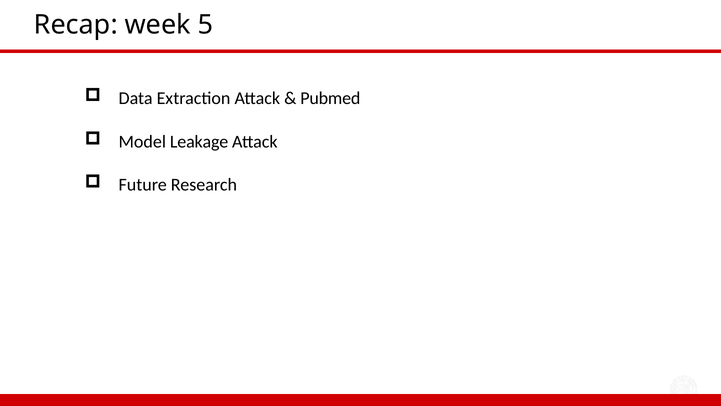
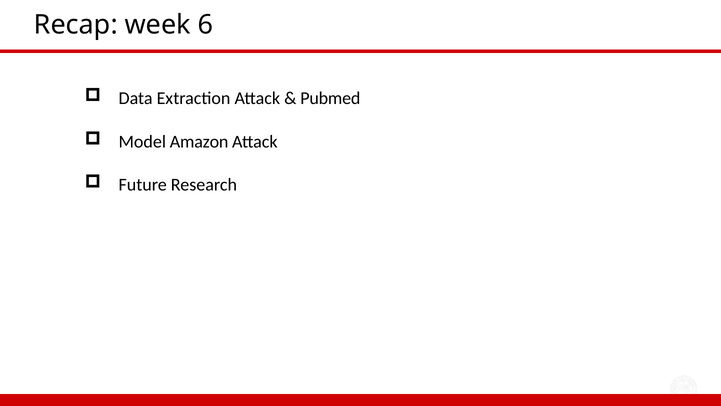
5: 5 -> 6 (206, 25)
Leakage: Leakage -> Amazon (199, 142)
